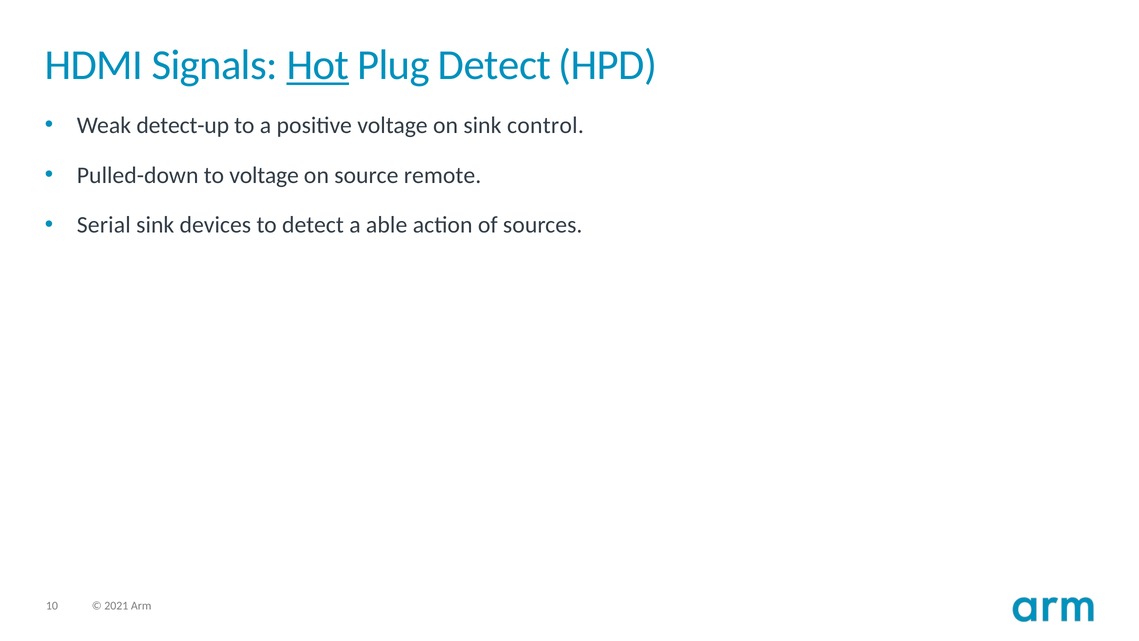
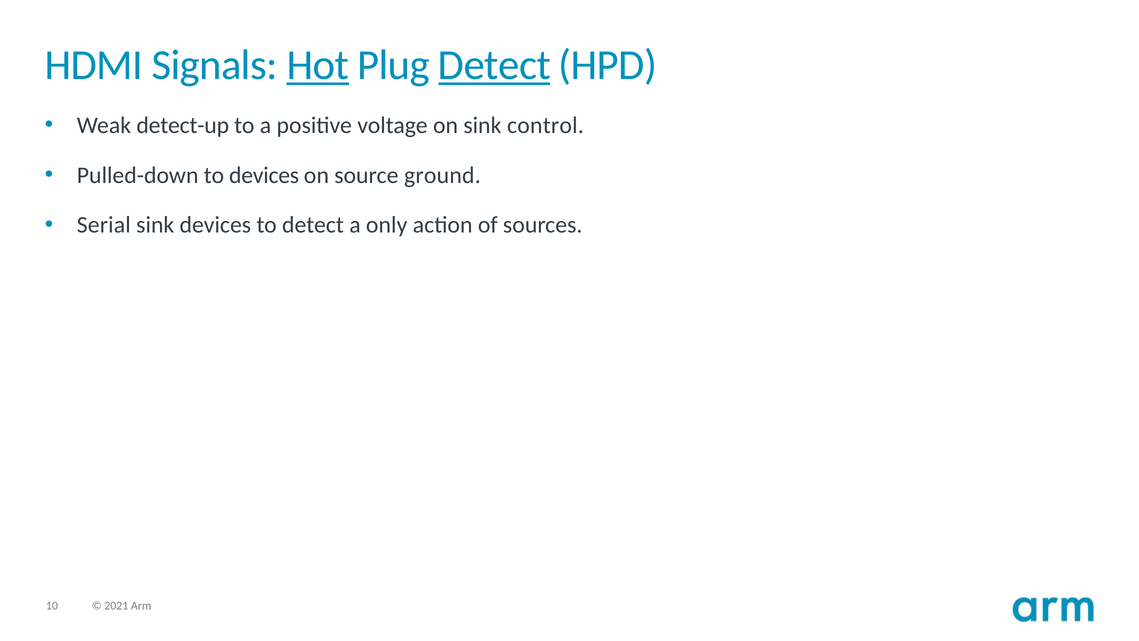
Detect underline: none -> present (494, 65)
to voltage: voltage -> devices (264, 175)
remote: remote -> ground (442, 175)
able: able -> only (387, 225)
